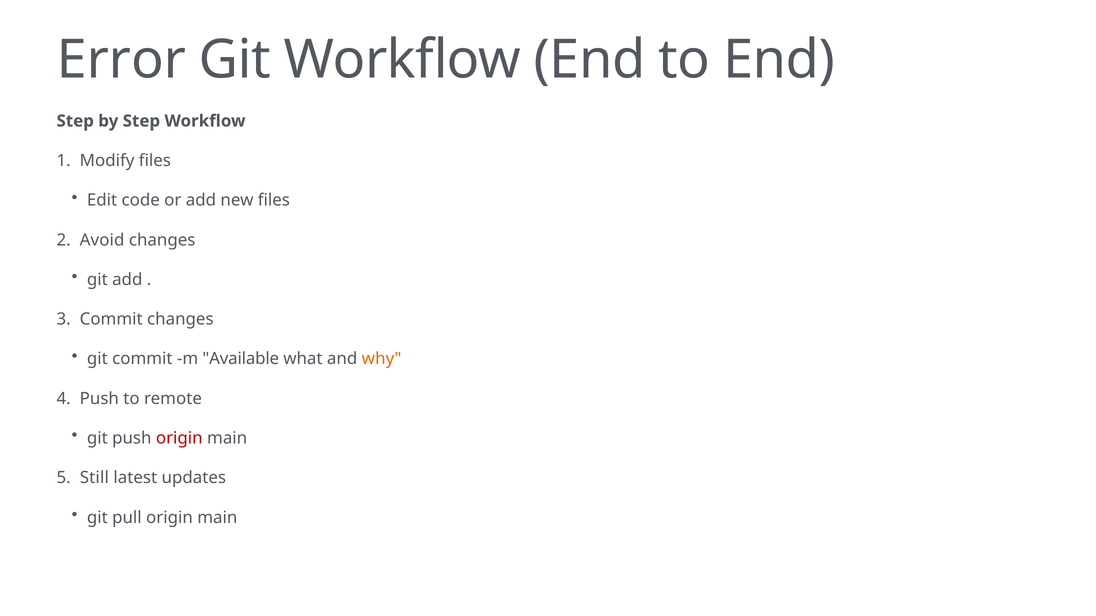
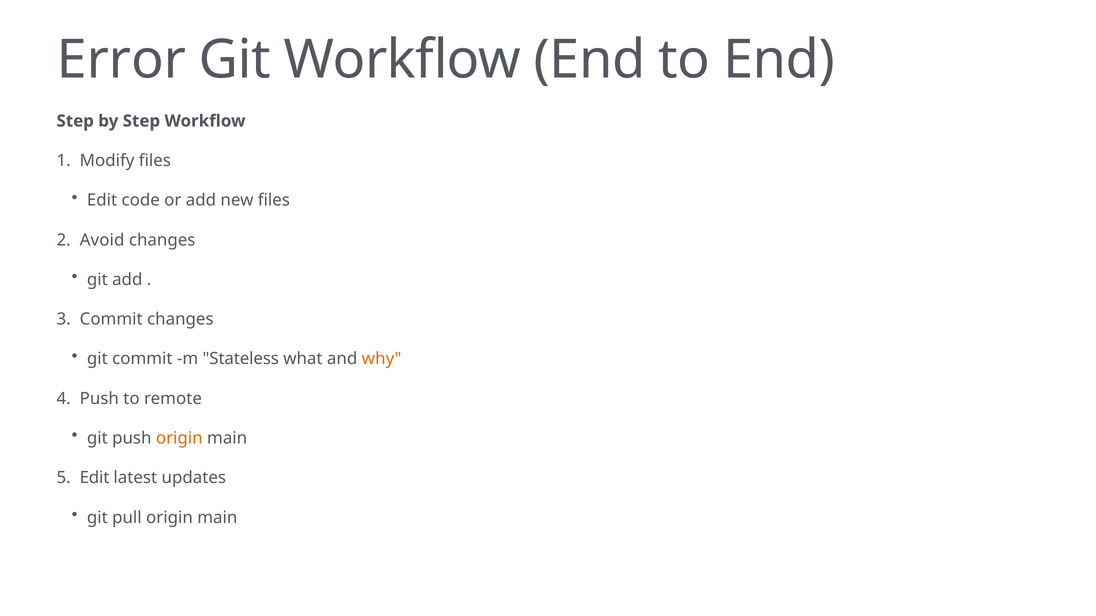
Available: Available -> Stateless (241, 359)
origin colour: red -> orange (179, 439)
Still: Still -> Edit (94, 478)
